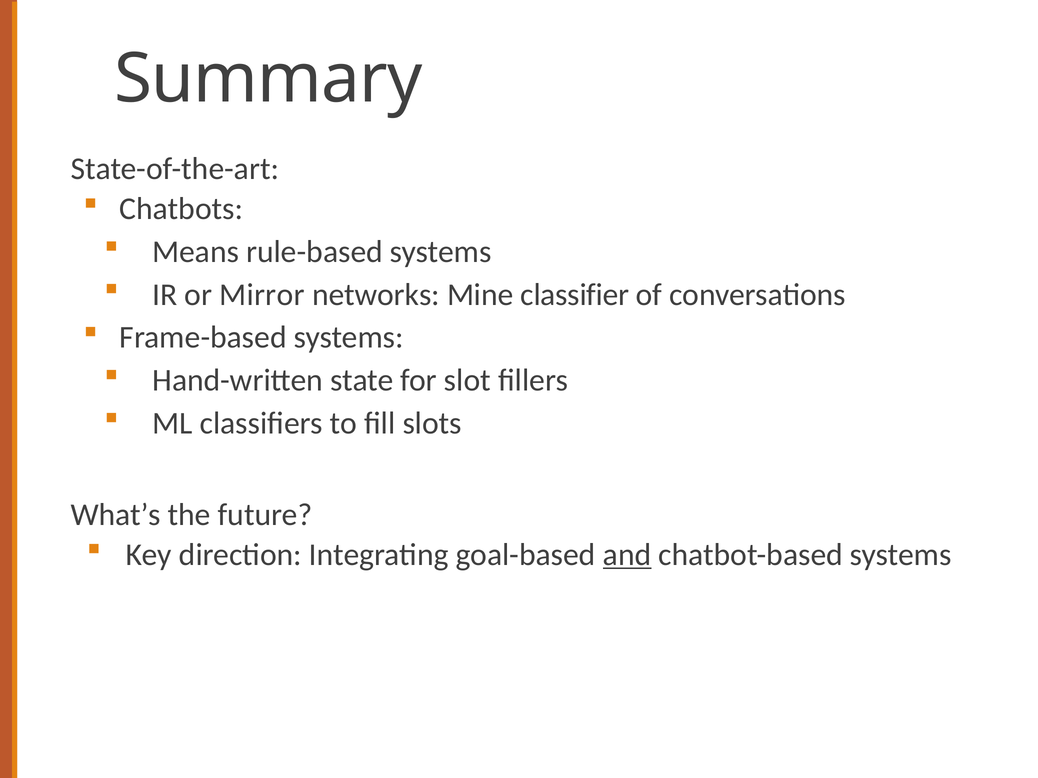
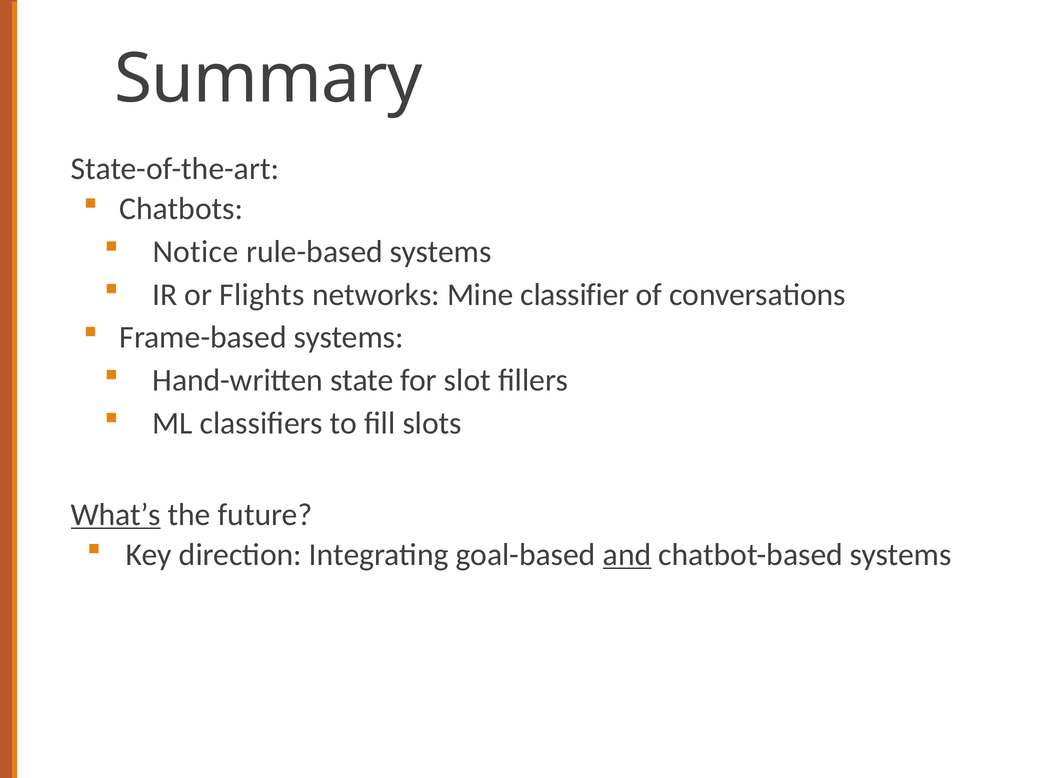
Means: Means -> Notice (195, 252)
Mirror: Mirror -> Flights (262, 295)
What’s underline: none -> present (116, 515)
